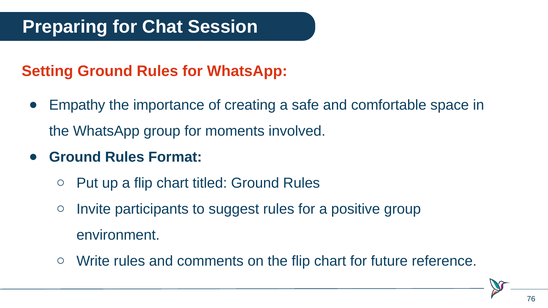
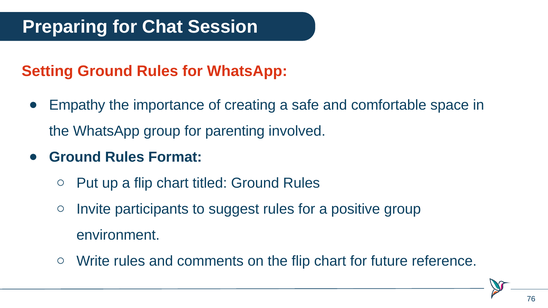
moments: moments -> parenting (235, 131)
